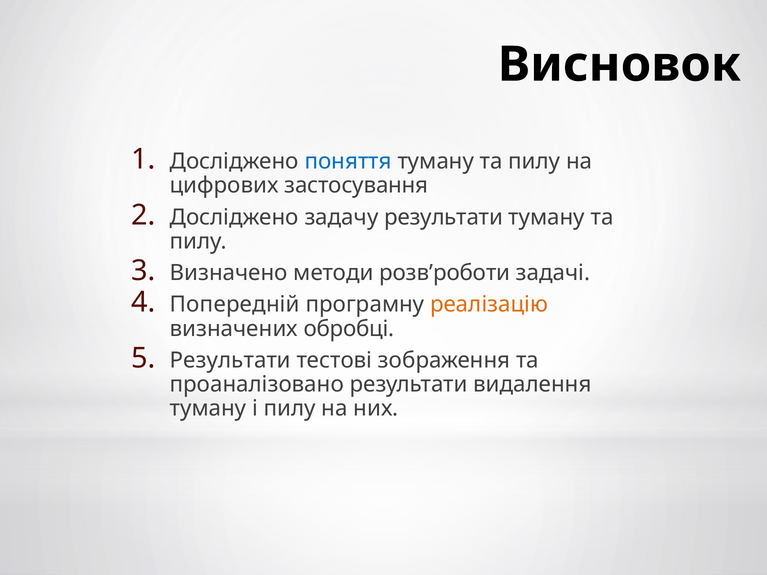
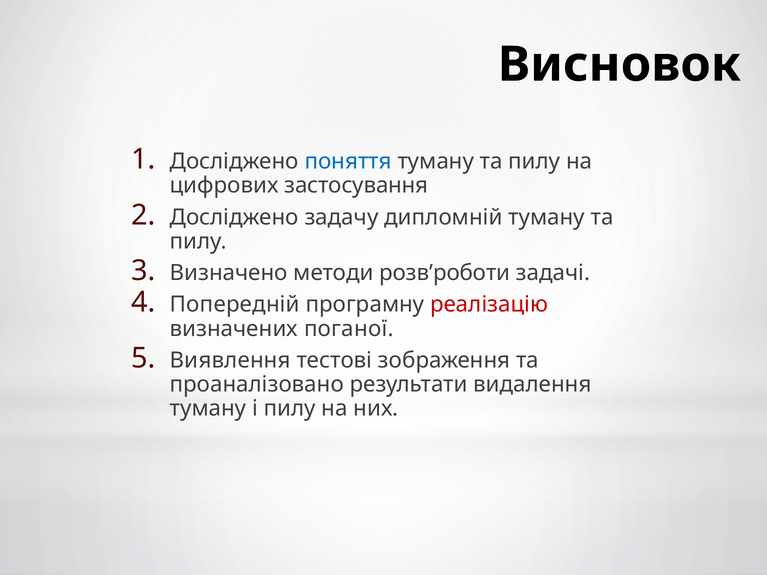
задачу результати: результати -> дипломній (443, 217)
реалізацію colour: orange -> red (489, 305)
обробці: обробці -> поганої (349, 329)
Результати: Результати -> Виявлення (230, 360)
